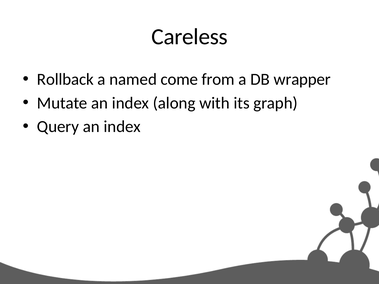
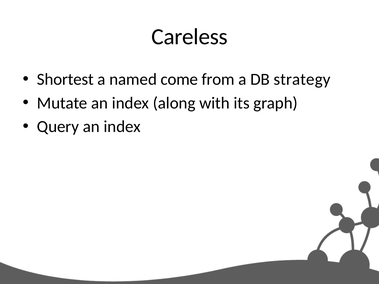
Rollback: Rollback -> Shortest (65, 80)
wrapper: wrapper -> strategy (302, 80)
